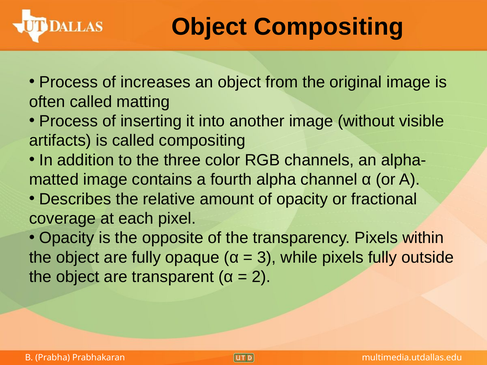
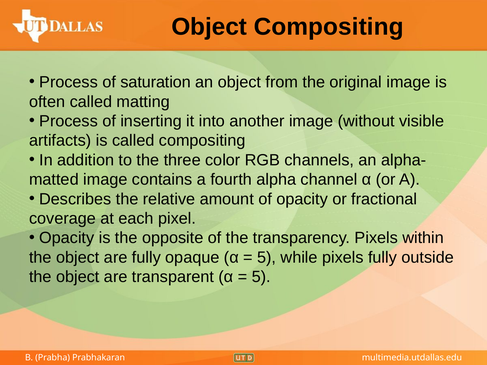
increases: increases -> saturation (156, 82)
3: 3 -> 5 (267, 258)
2: 2 -> 5 (261, 277)
